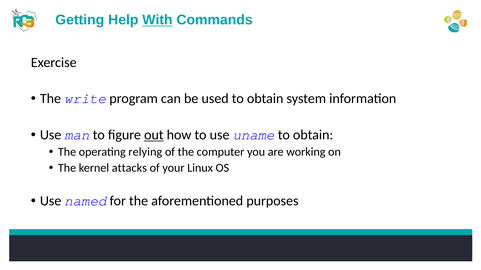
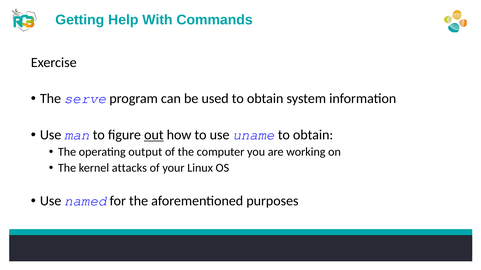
With underline: present -> none (157, 20)
write: write -> serve (85, 99)
relying: relying -> output (145, 152)
